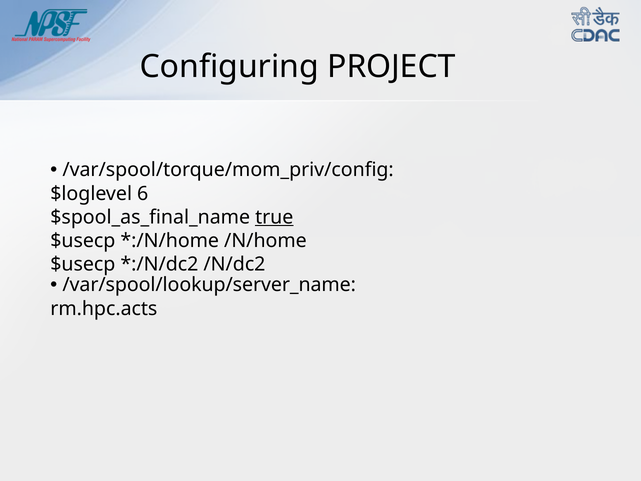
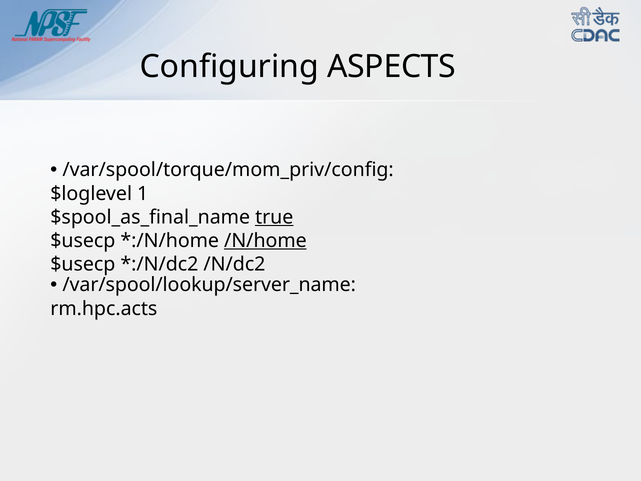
PROJECT: PROJECT -> ASPECTS (392, 67)
6: 6 -> 1 (143, 194)
/N/home underline: none -> present (265, 240)
